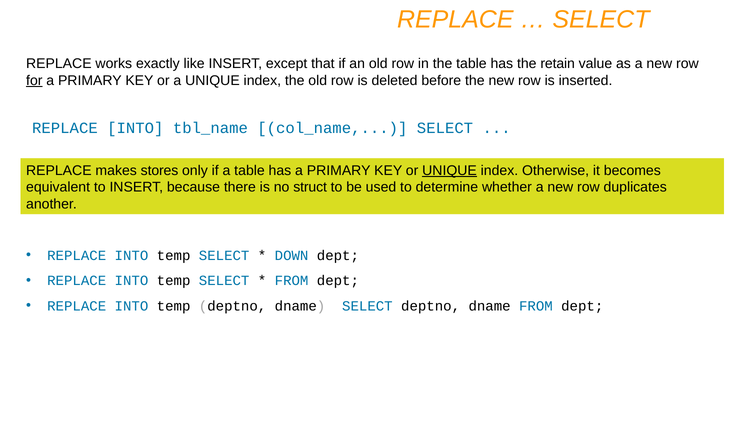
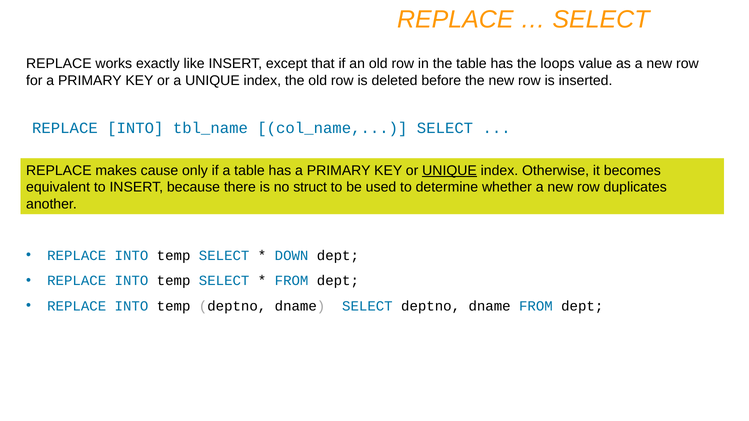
retain: retain -> loops (558, 64)
for underline: present -> none (34, 80)
stores: stores -> cause (159, 171)
